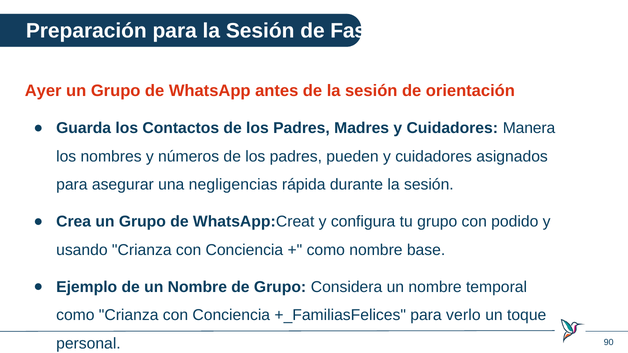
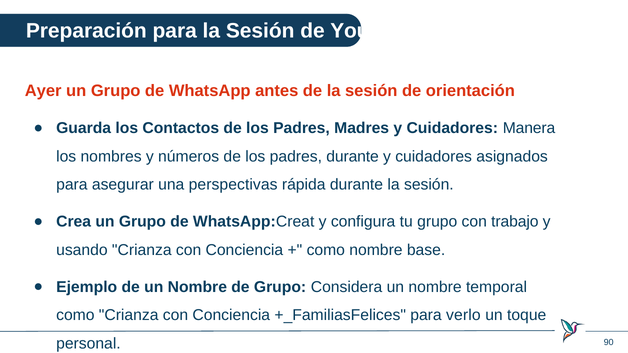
Fase: Fase -> Your (354, 31)
padres pueden: pueden -> durante (353, 157)
negligencias: negligencias -> perspectivas (233, 185)
podido: podido -> trabajo (515, 222)
